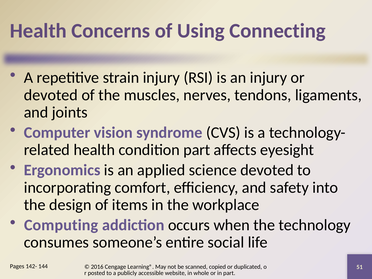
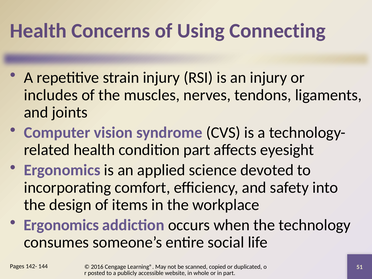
devoted: devoted -> includes (51, 95)
Computing: Computing -> Ergonomics (61, 225)
